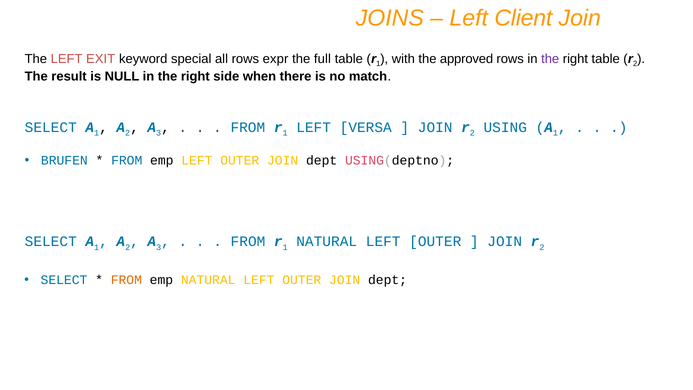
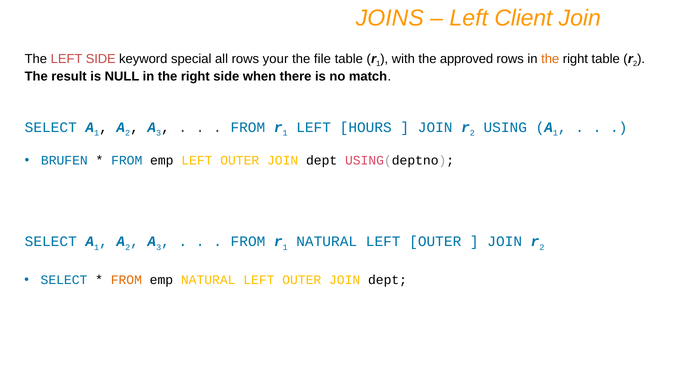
LEFT EXIT: EXIT -> SIDE (101, 59)
expr: expr -> your (276, 59)
full: full -> file (322, 59)
the colour: purple -> orange (550, 59)
VERSA: VERSA -> HOURS (366, 127)
